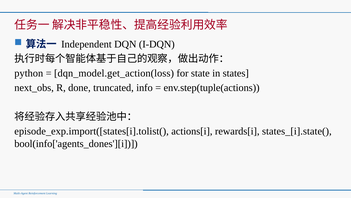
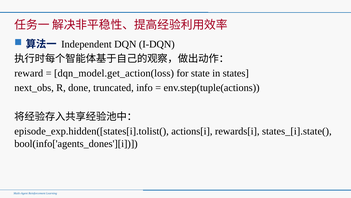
python: python -> reward (29, 73)
episode_exp.import([states[i].tolist(: episode_exp.import([states[i].tolist( -> episode_exp.hidden([states[i].tolist( (92, 131)
